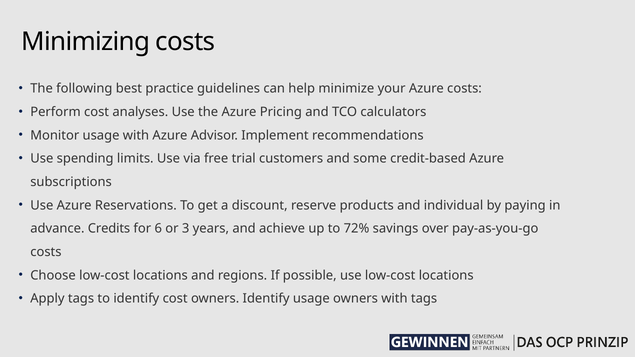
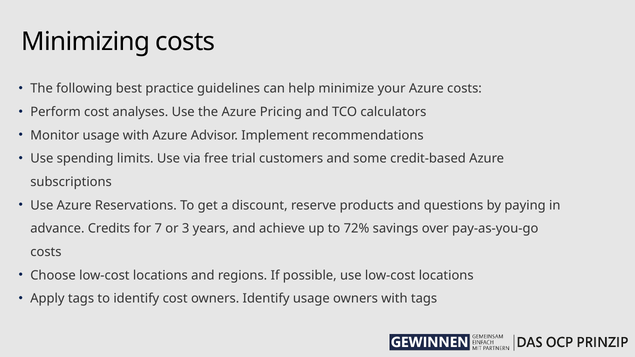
individual: individual -> questions (454, 205)
6: 6 -> 7 (158, 229)
